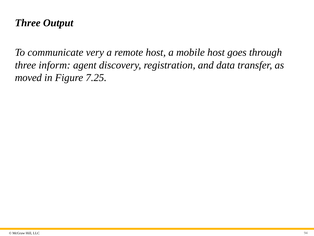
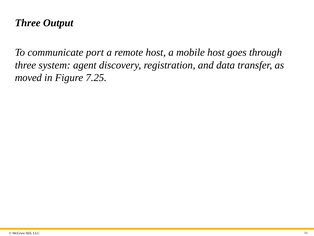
very: very -> port (95, 52)
inform: inform -> system (55, 65)
